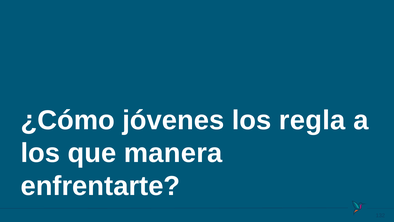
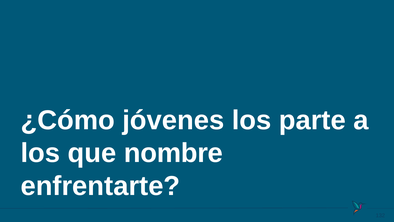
regla: regla -> parte (312, 120)
manera: manera -> nombre (173, 153)
